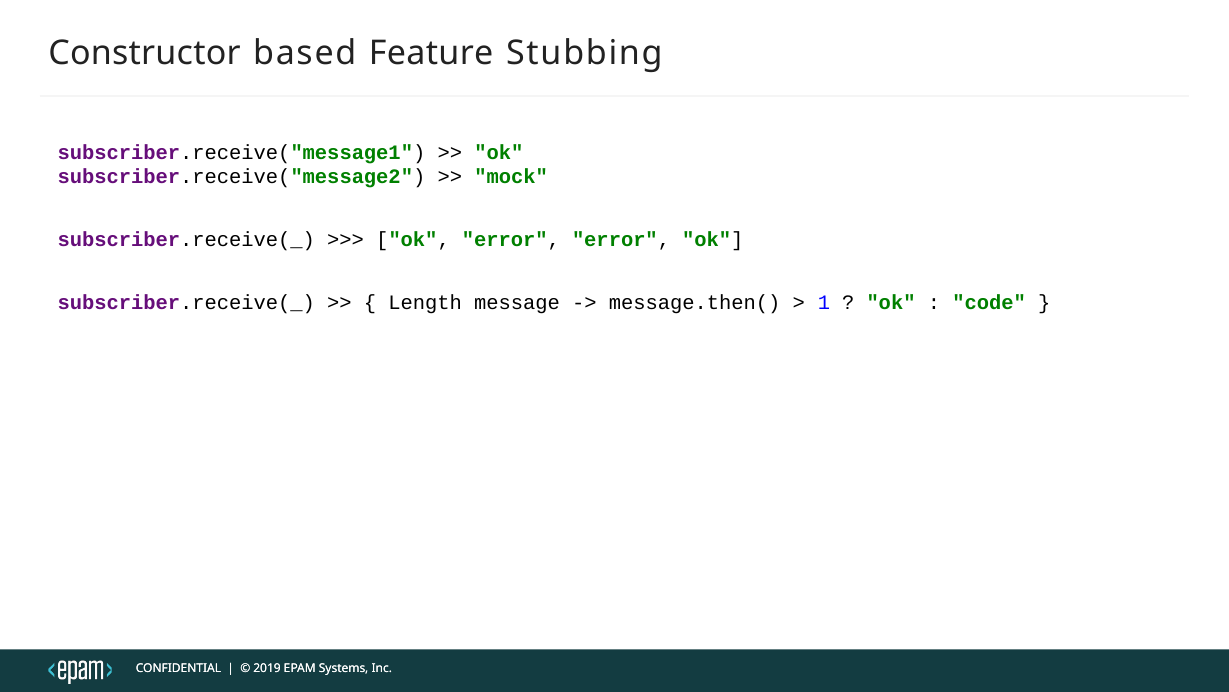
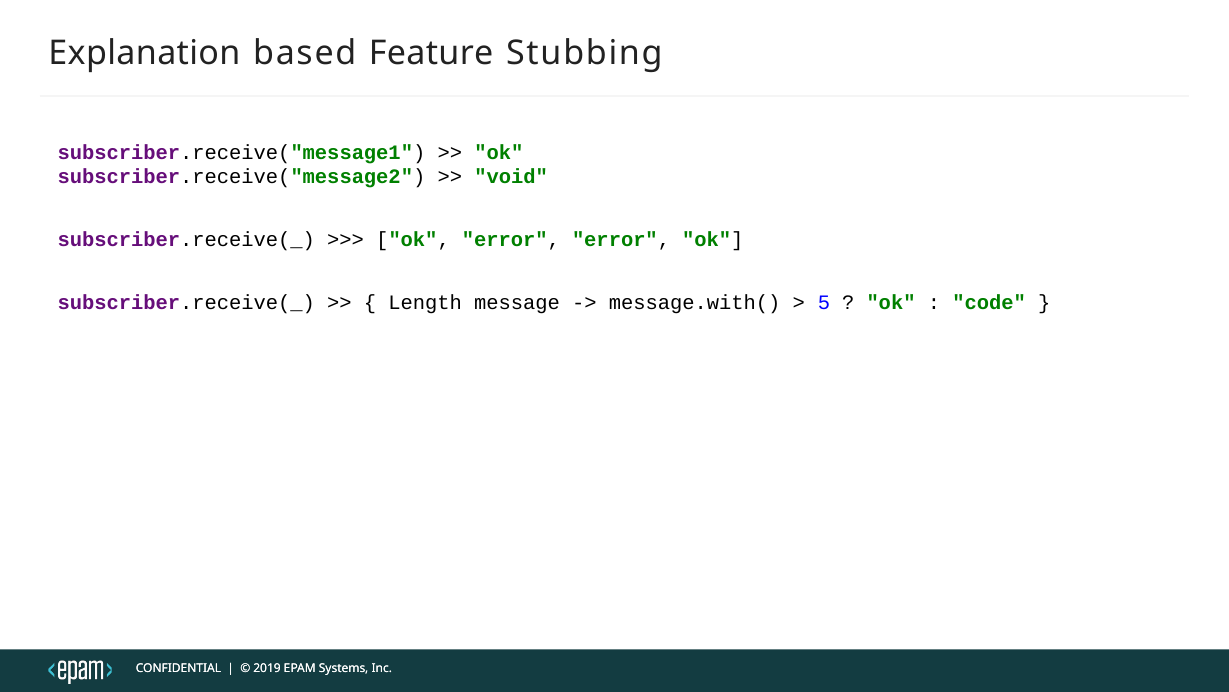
Constructor: Constructor -> Explanation (144, 53)
mock: mock -> void (511, 177)
message.then(: message.then( -> message.with( (695, 302)
1: 1 -> 5 (824, 302)
